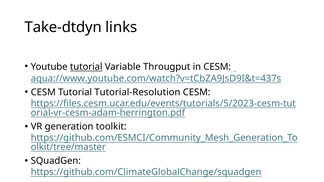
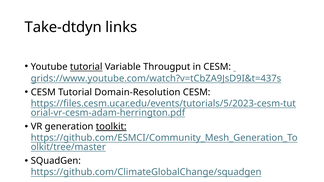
aqua://www.youtube.com/watch?v=tCbZA9JsD9I&t=437s: aqua://www.youtube.com/watch?v=tCbZA9JsD9I&t=437s -> grids://www.youtube.com/watch?v=tCbZA9JsD9I&t=437s (156, 79)
Tutorial-Resolution: Tutorial-Resolution -> Domain-Resolution (137, 92)
toolkit underline: none -> present (111, 127)
